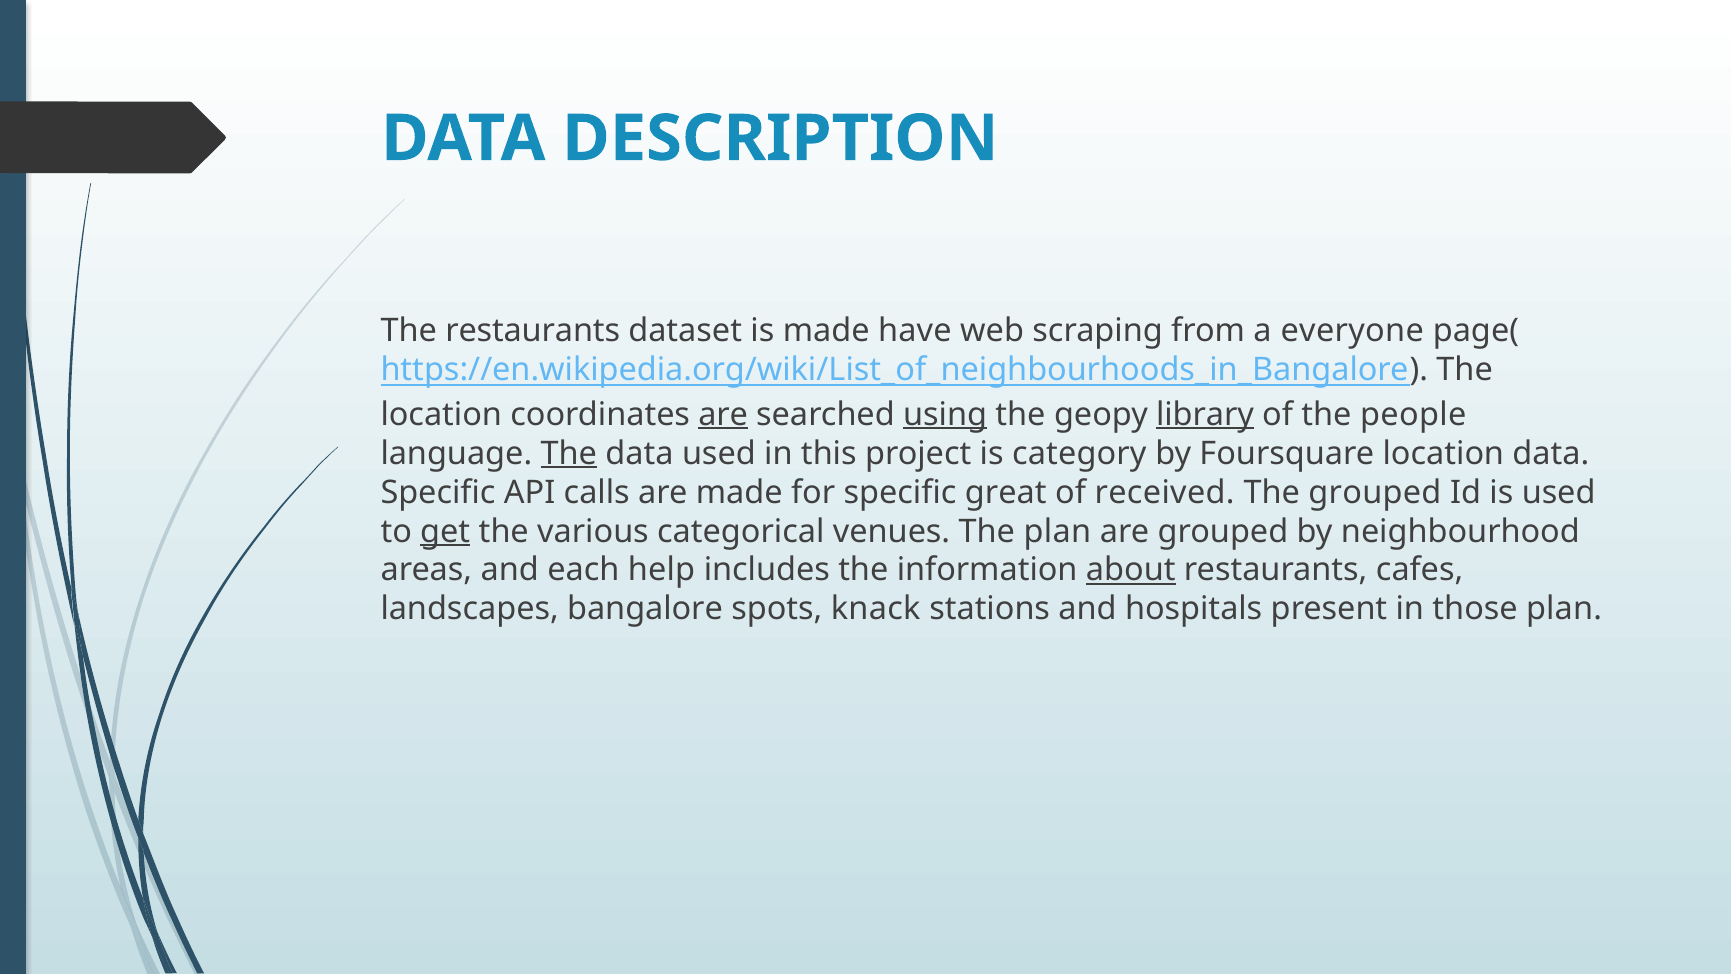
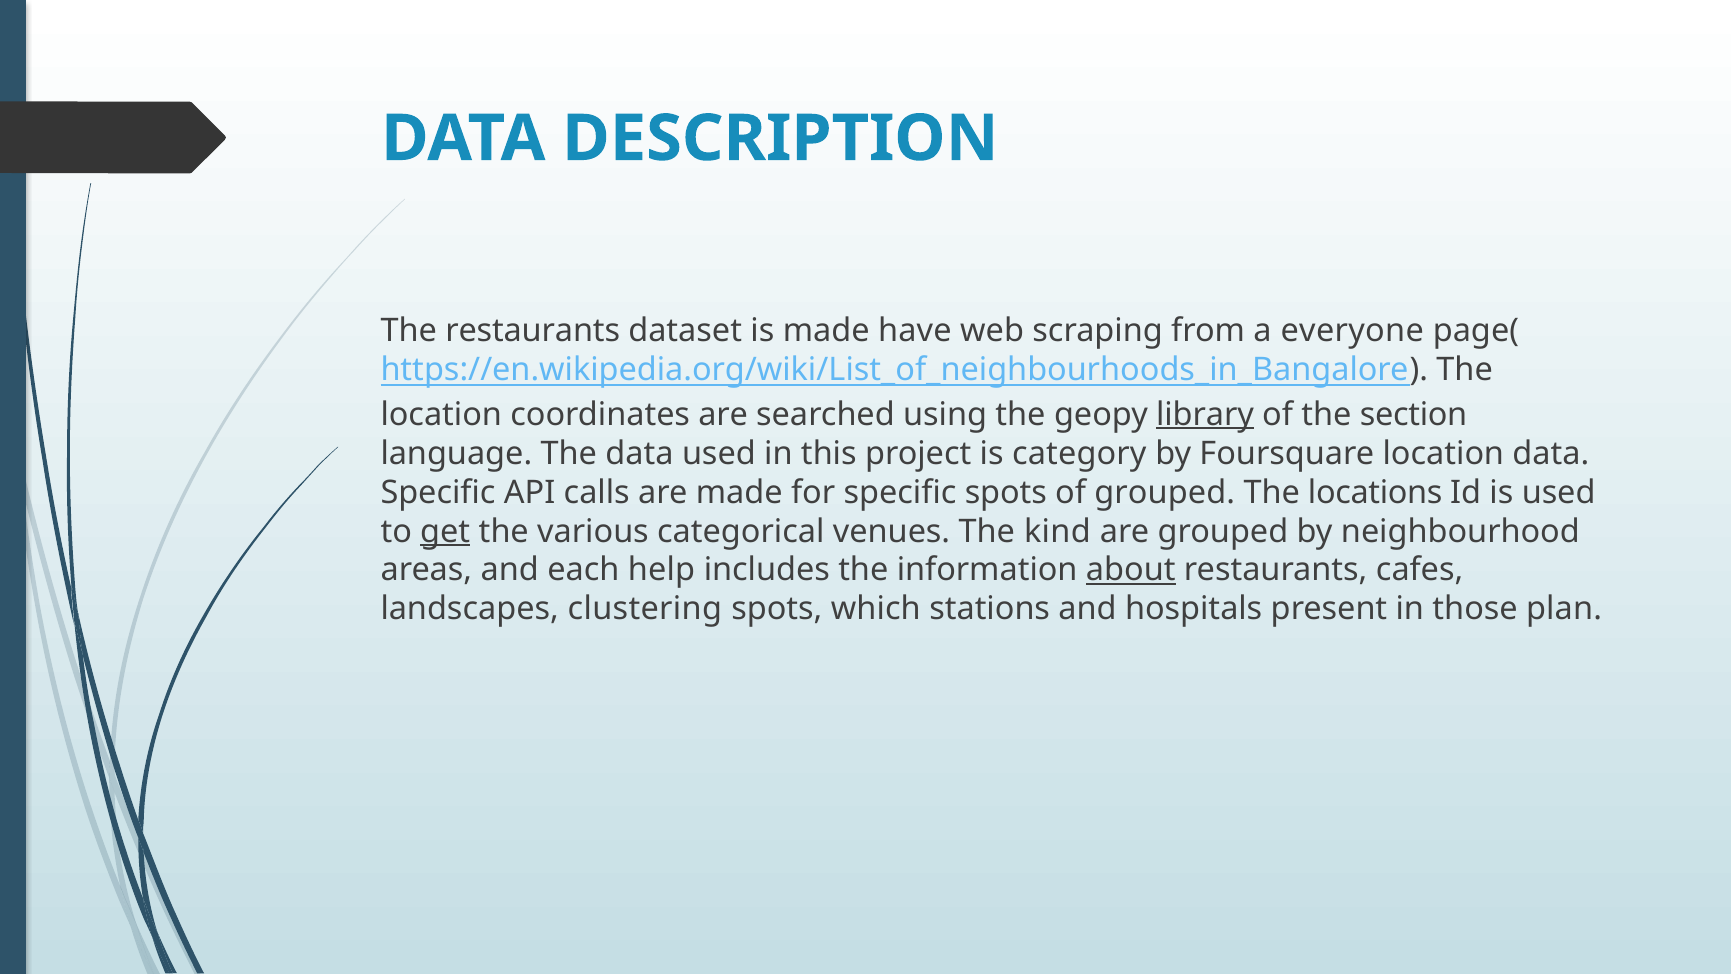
are underline: present -> none (723, 414)
using underline: present -> none (945, 414)
people: people -> section (1414, 414)
The underline: present -> none (569, 453)
specific great: great -> spots (1006, 492)
of received: received -> grouped (1165, 492)
The grouped: grouped -> locations (1375, 492)
The plan: plan -> kind (1057, 531)
bangalore: bangalore -> clustering (645, 609)
knack: knack -> which (876, 609)
